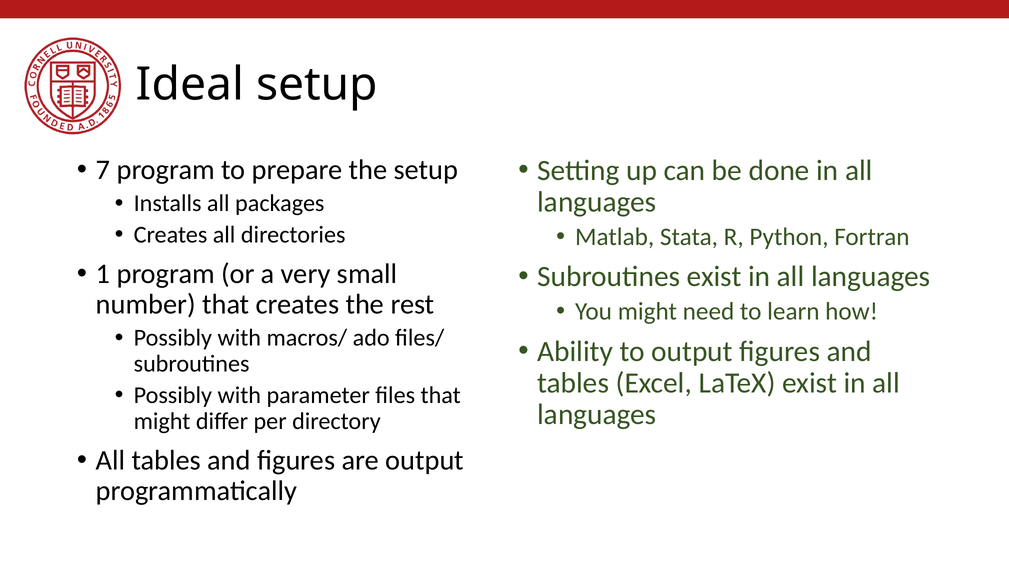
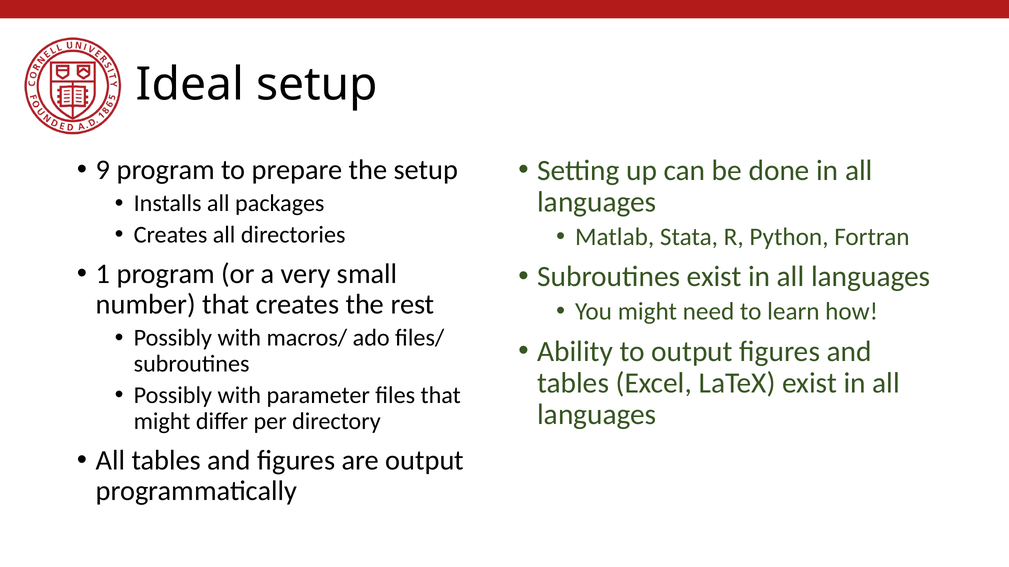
7: 7 -> 9 (103, 170)
